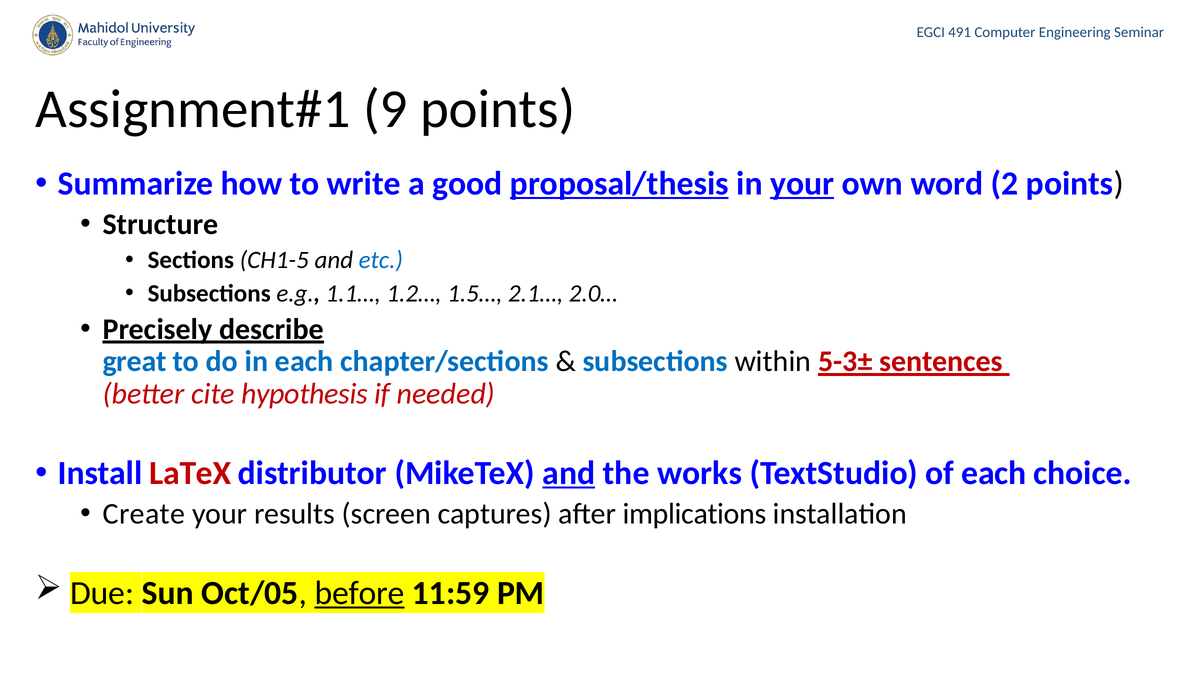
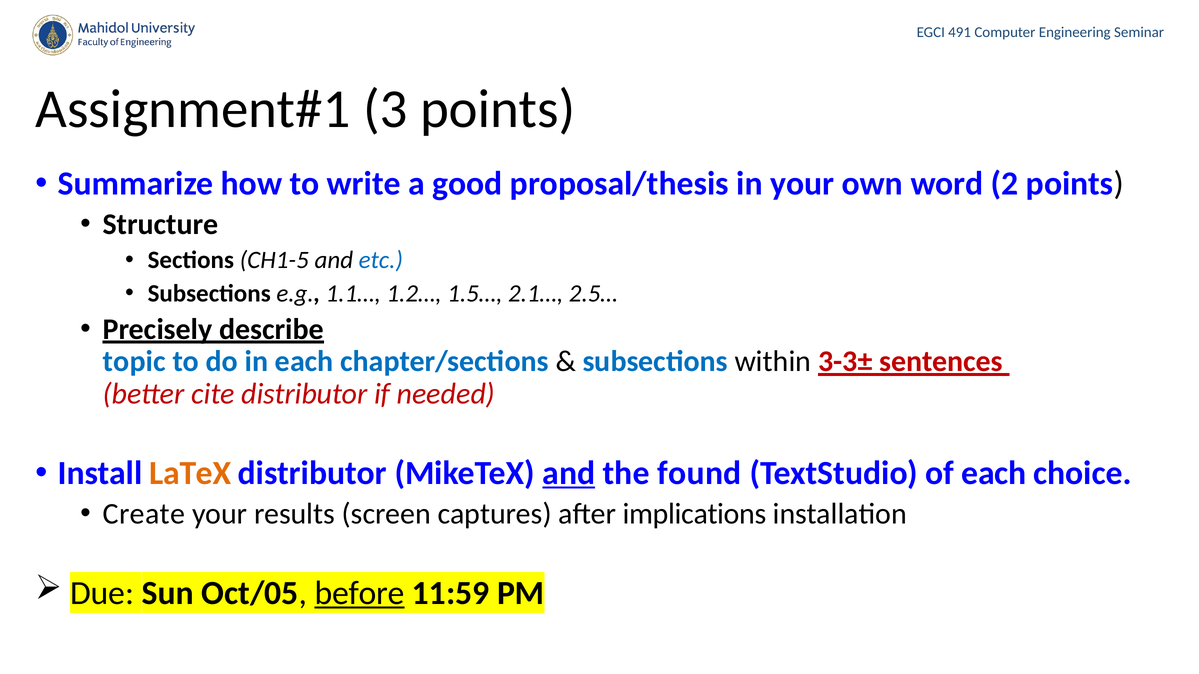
9: 9 -> 3 (385, 109)
proposal/thesis underline: present -> none (619, 184)
your underline: present -> none (802, 184)
2.0…: 2.0… -> 2.5… (593, 294)
great: great -> topic (134, 362)
5-3±: 5-3± -> 3-3± (845, 362)
cite hypothesis: hypothesis -> distributor (304, 394)
LaTeX colour: red -> orange (190, 473)
works: works -> found (699, 473)
